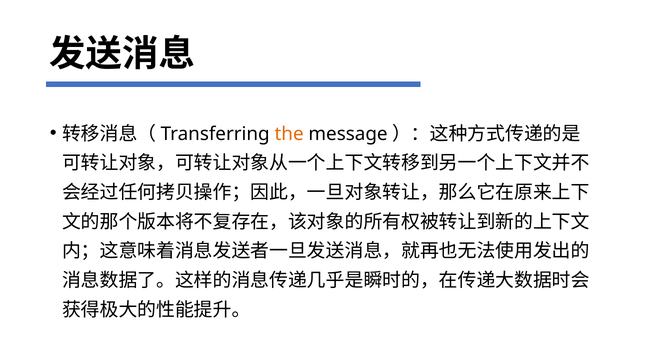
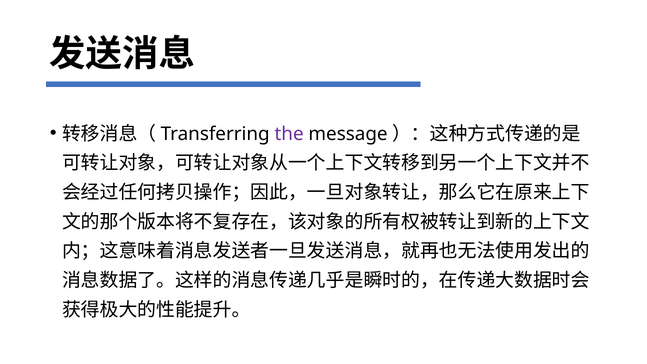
the colour: orange -> purple (289, 134)
